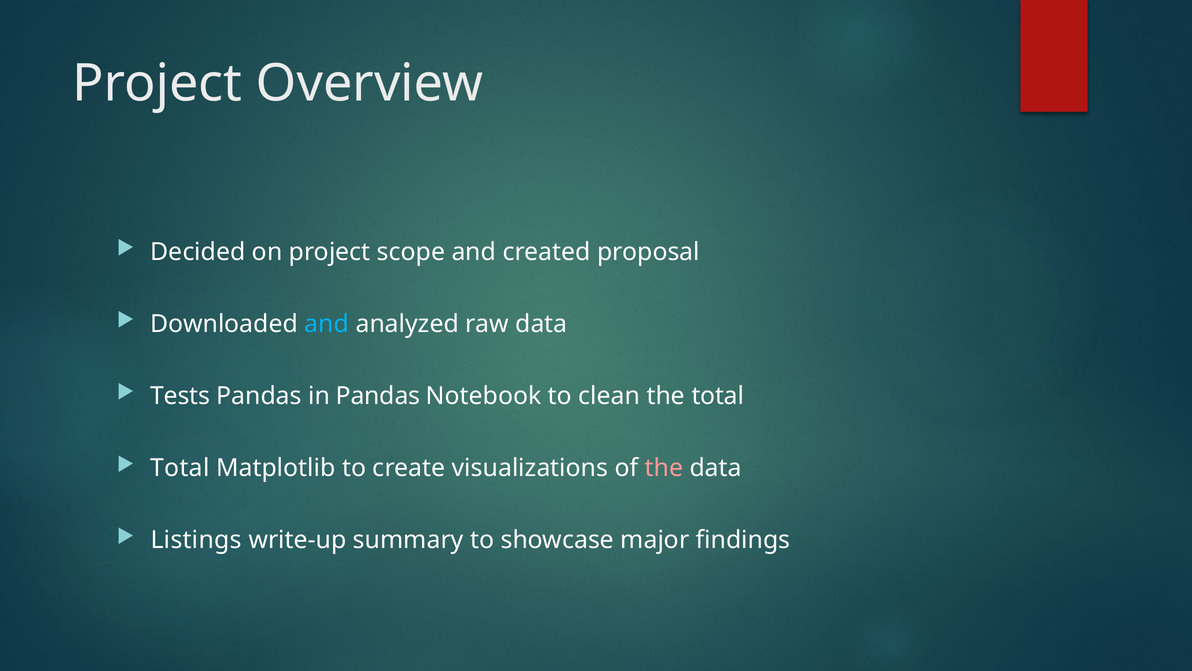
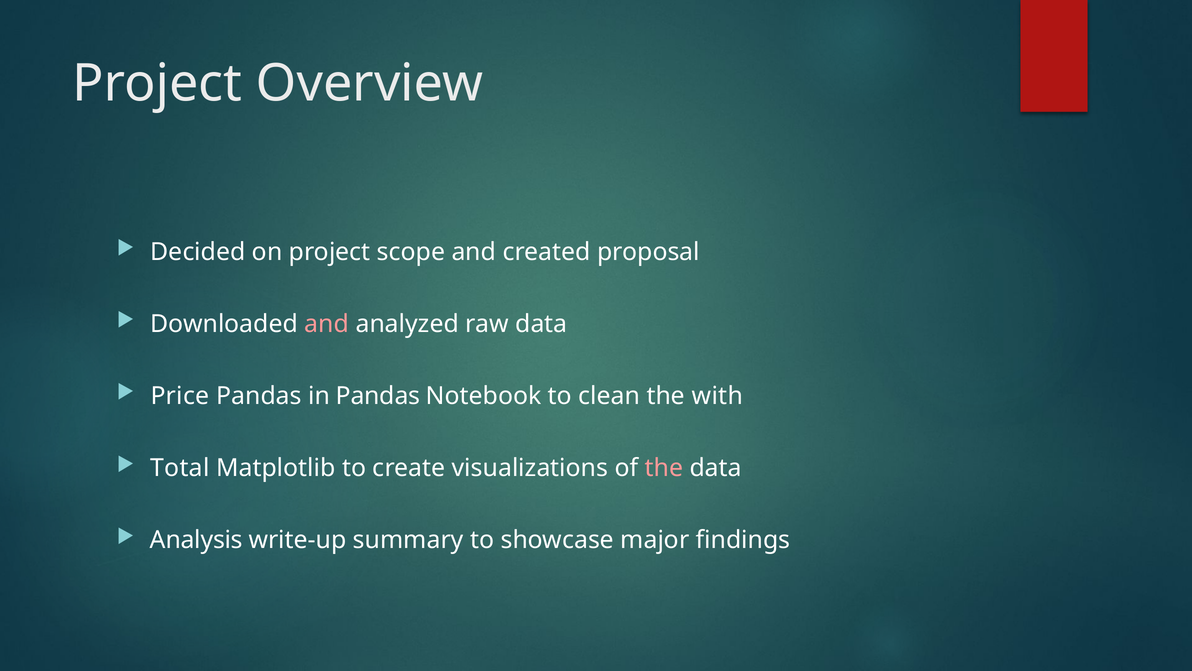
and colour: light blue -> pink (327, 324)
Tests: Tests -> Price (180, 396)
the total: total -> with (718, 396)
Listings: Listings -> Analysis (196, 540)
